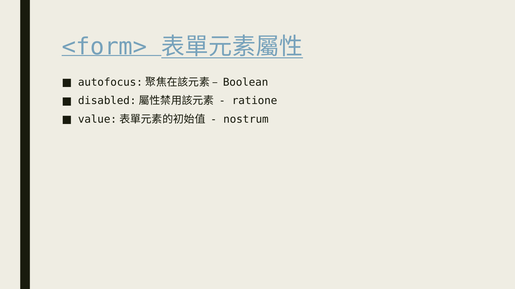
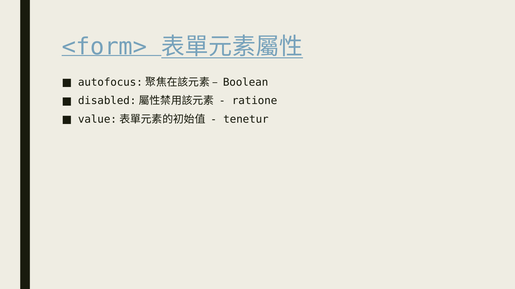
nostrum: nostrum -> tenetur (246, 119)
